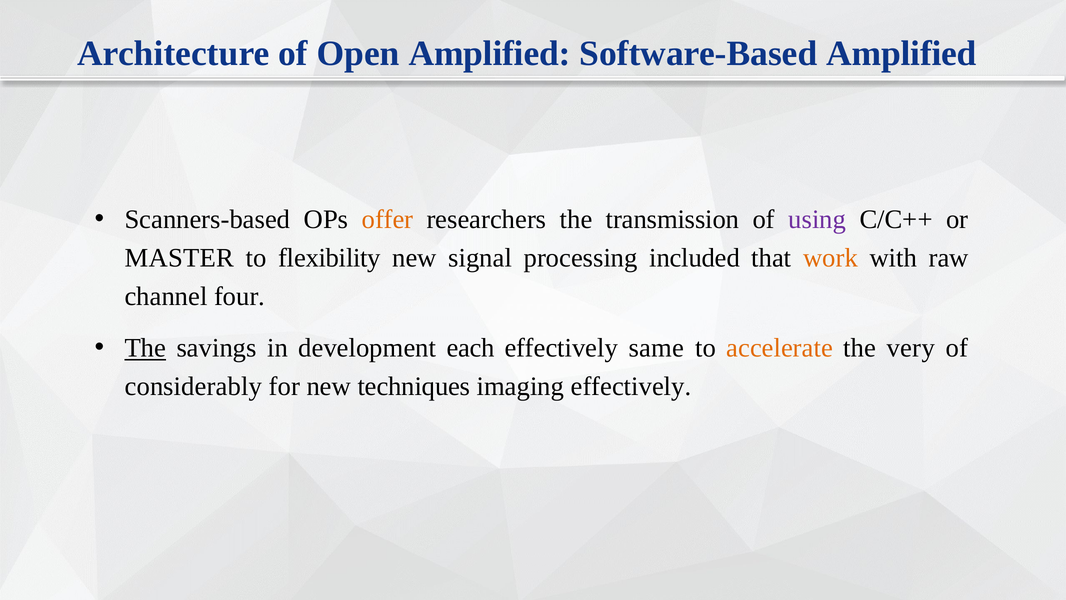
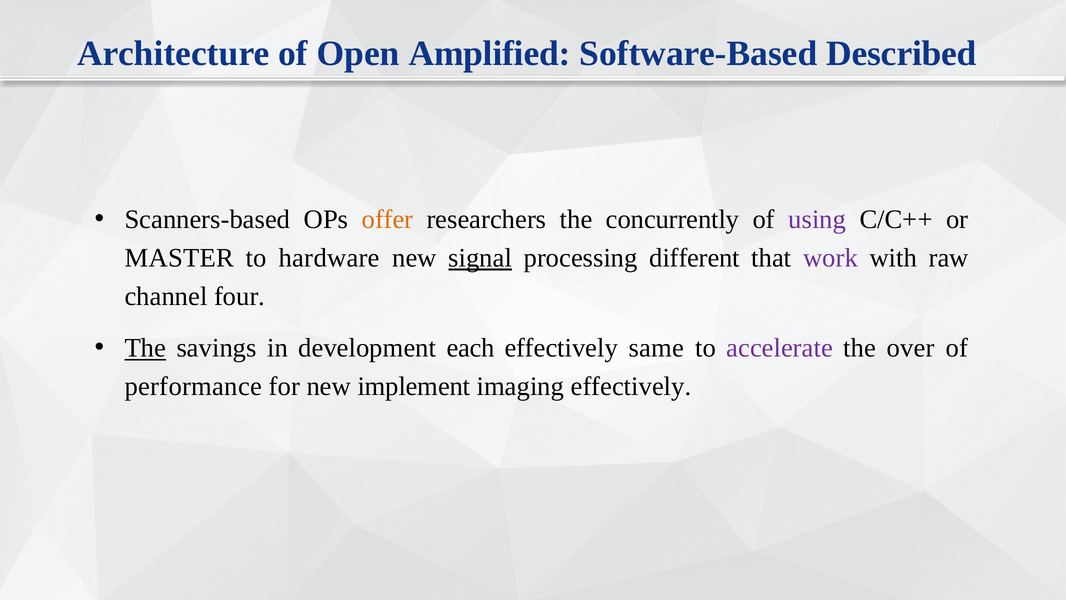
Software-Based Amplified: Amplified -> Described (901, 53)
transmission: transmission -> concurrently (673, 219)
flexibility: flexibility -> hardware (329, 258)
signal underline: none -> present (480, 258)
included: included -> different (695, 258)
work colour: orange -> purple (831, 258)
accelerate colour: orange -> purple (780, 348)
very: very -> over (911, 348)
considerably: considerably -> performance (193, 386)
techniques: techniques -> implement (414, 386)
